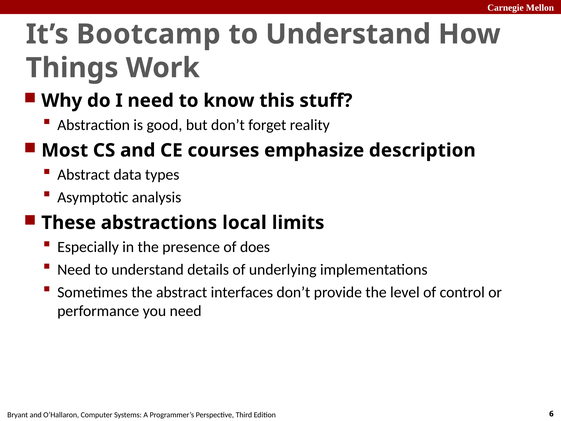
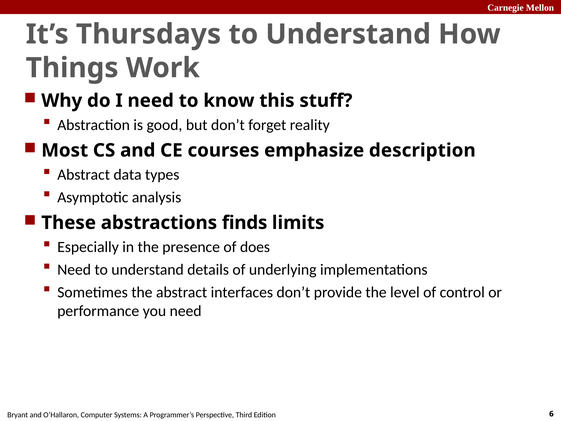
Bootcamp: Bootcamp -> Thursdays (149, 34)
local: local -> finds (245, 223)
